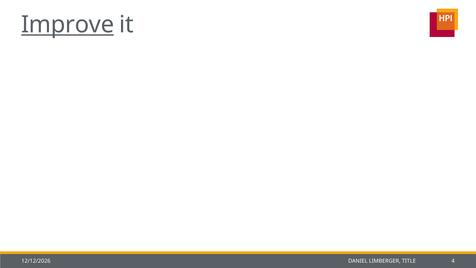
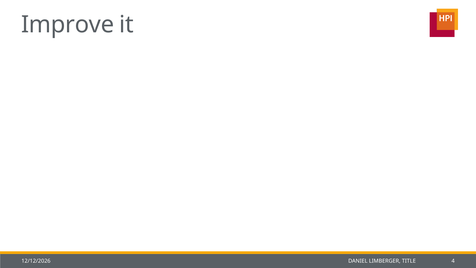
Improve underline: present -> none (68, 25)
